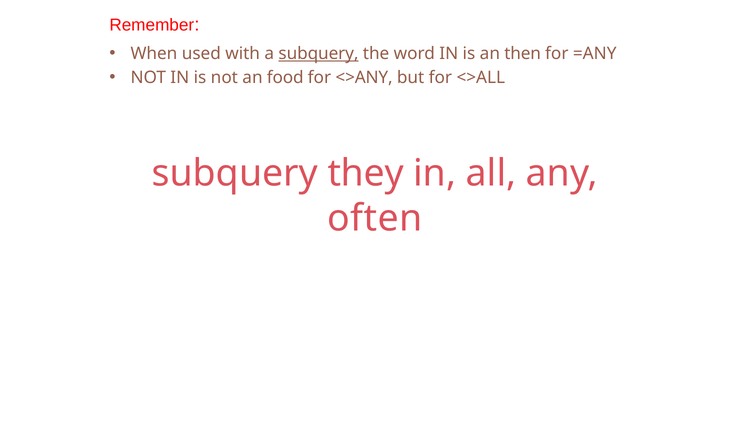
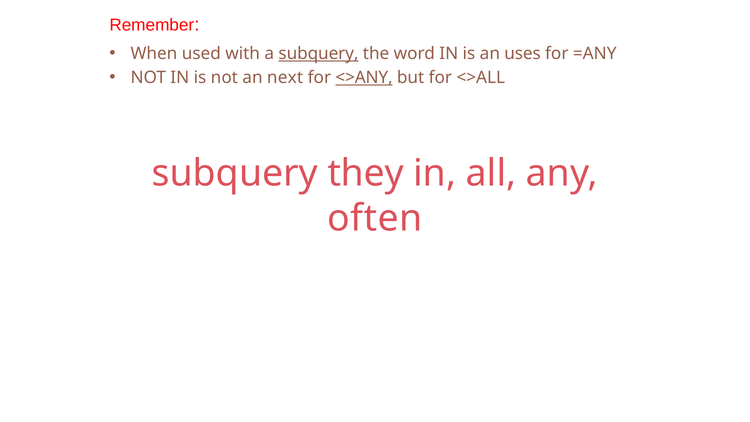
then: then -> uses (523, 53)
food: food -> next (285, 78)
<>ANY underline: none -> present (364, 78)
